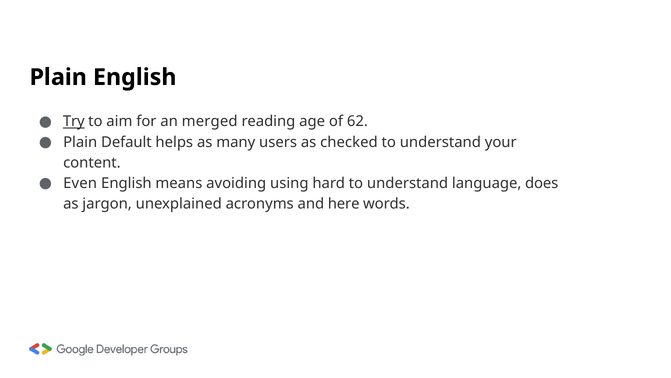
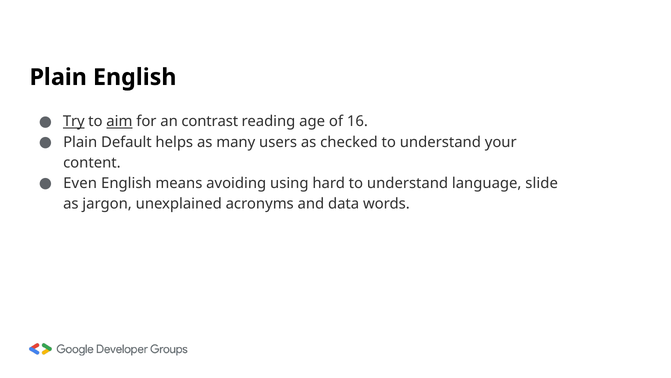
aim underline: none -> present (119, 121)
merged: merged -> contrast (210, 121)
62: 62 -> 16 (357, 121)
does: does -> slide (542, 183)
here: here -> data (344, 204)
